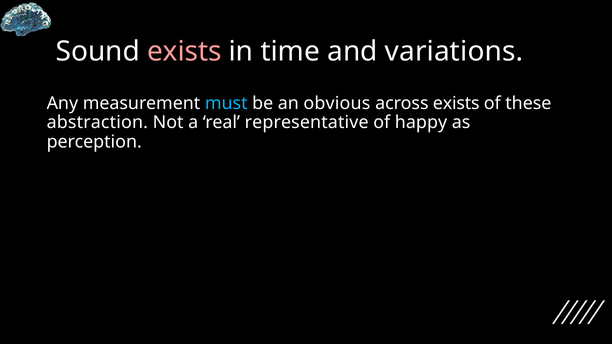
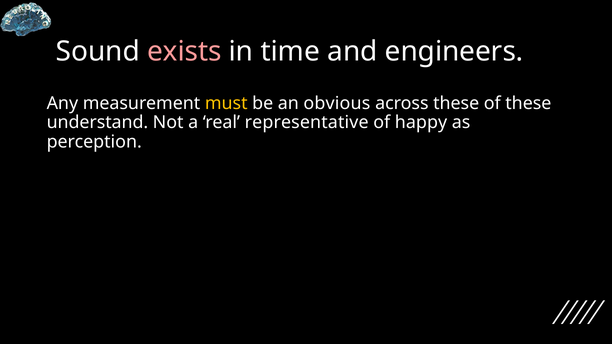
variations: variations -> engineers (454, 51)
must colour: light blue -> yellow (226, 103)
across exists: exists -> these (456, 103)
abstraction: abstraction -> understand (97, 123)
